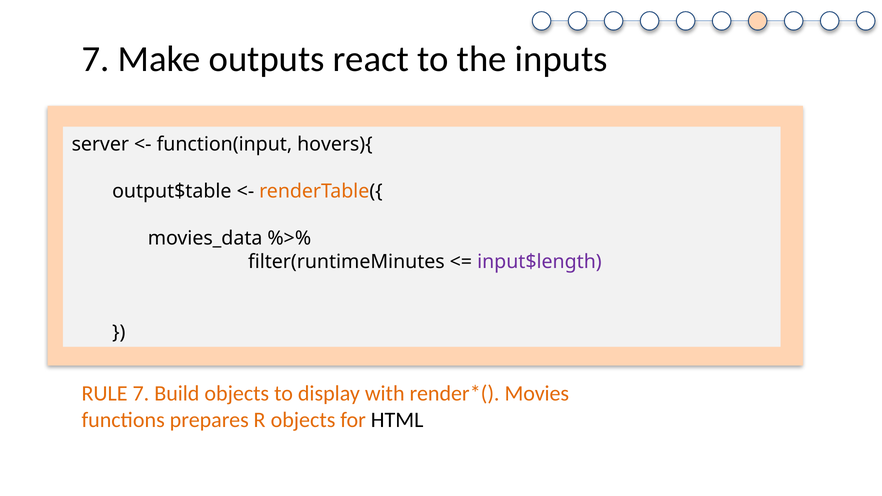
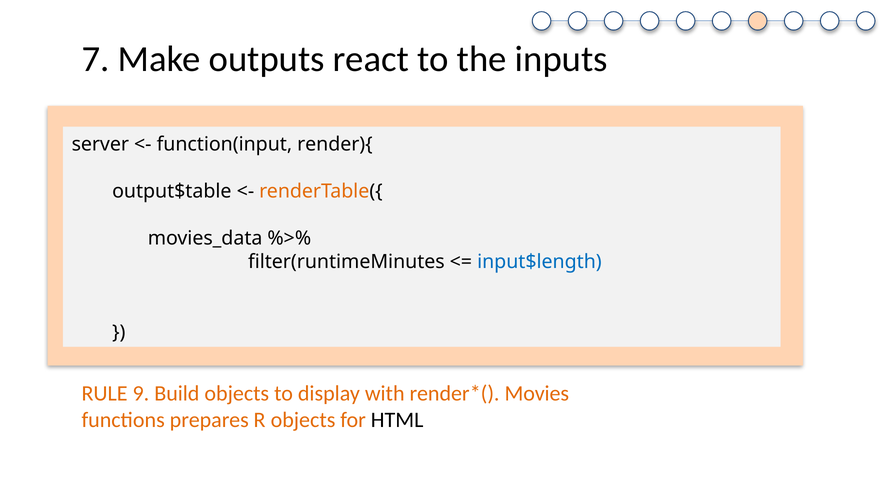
hovers){: hovers){ -> render){ (335, 144)
input$length colour: purple -> blue (539, 262)
RULE 7: 7 -> 9 (141, 393)
